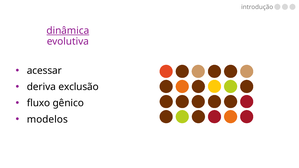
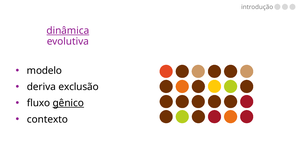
acessar: acessar -> modelo (44, 71)
gênico underline: none -> present (68, 103)
modelos: modelos -> contexto (47, 119)
